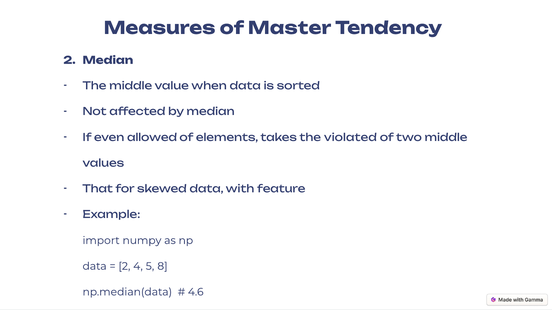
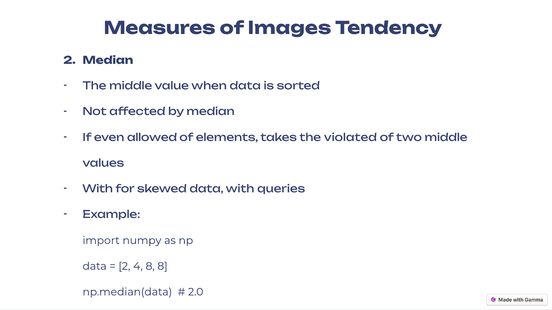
Master: Master -> Images (290, 28)
That: That -> With (98, 189)
feature: feature -> queries (281, 189)
4 5: 5 -> 8 (150, 267)
4.6: 4.6 -> 2.0 (196, 292)
